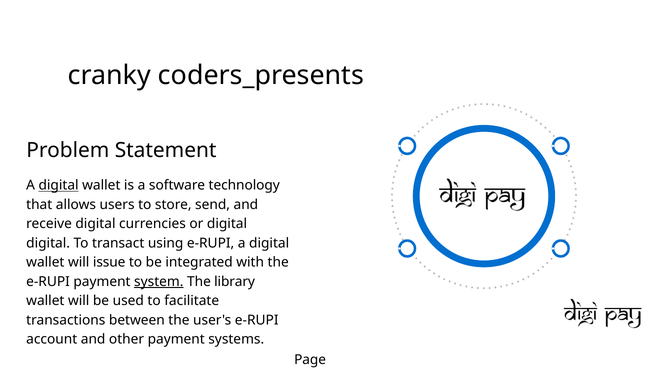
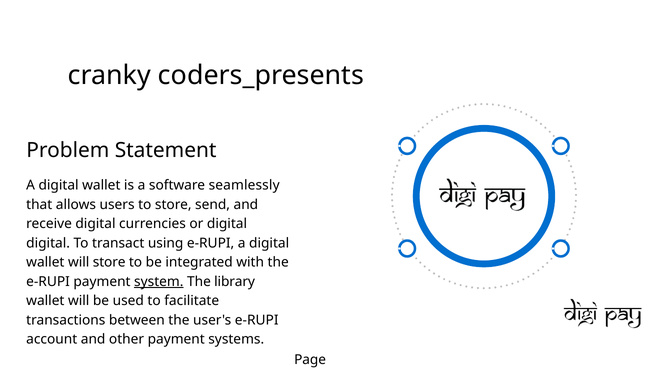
digital underline: present -> none (59, 185)
technology: technology -> seamlessly (244, 185)
will issue: issue -> store (109, 262)
